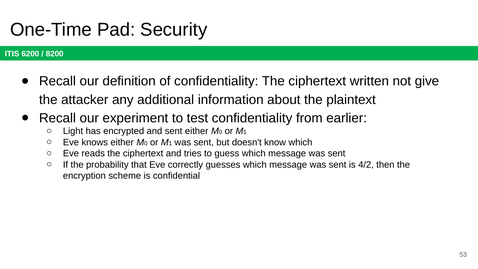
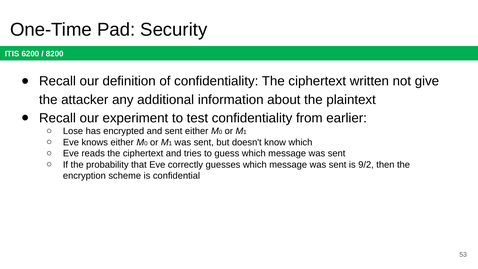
Light: Light -> Lose (73, 131)
4/2: 4/2 -> 9/2 (366, 165)
